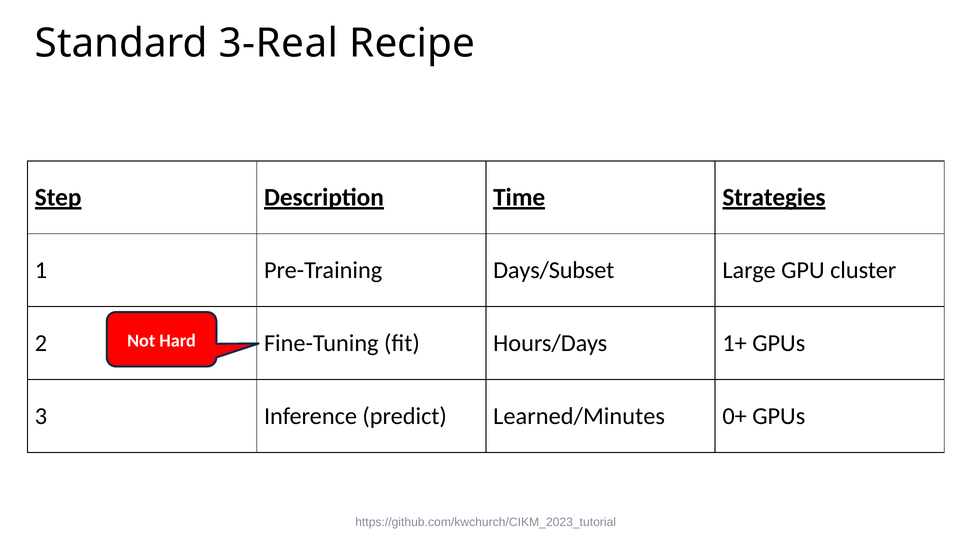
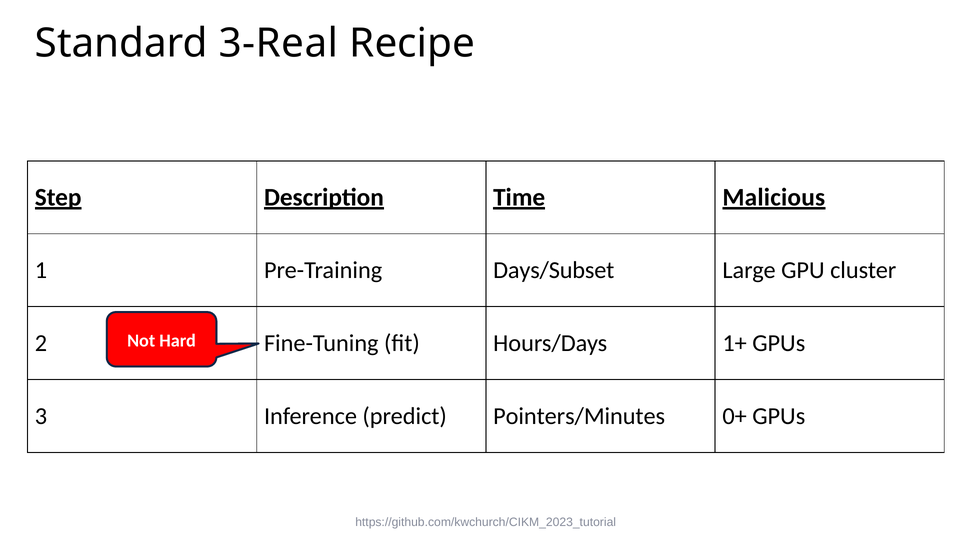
Strategies: Strategies -> Malicious (774, 197)
Learned/Minutes: Learned/Minutes -> Pointers/Minutes (579, 416)
